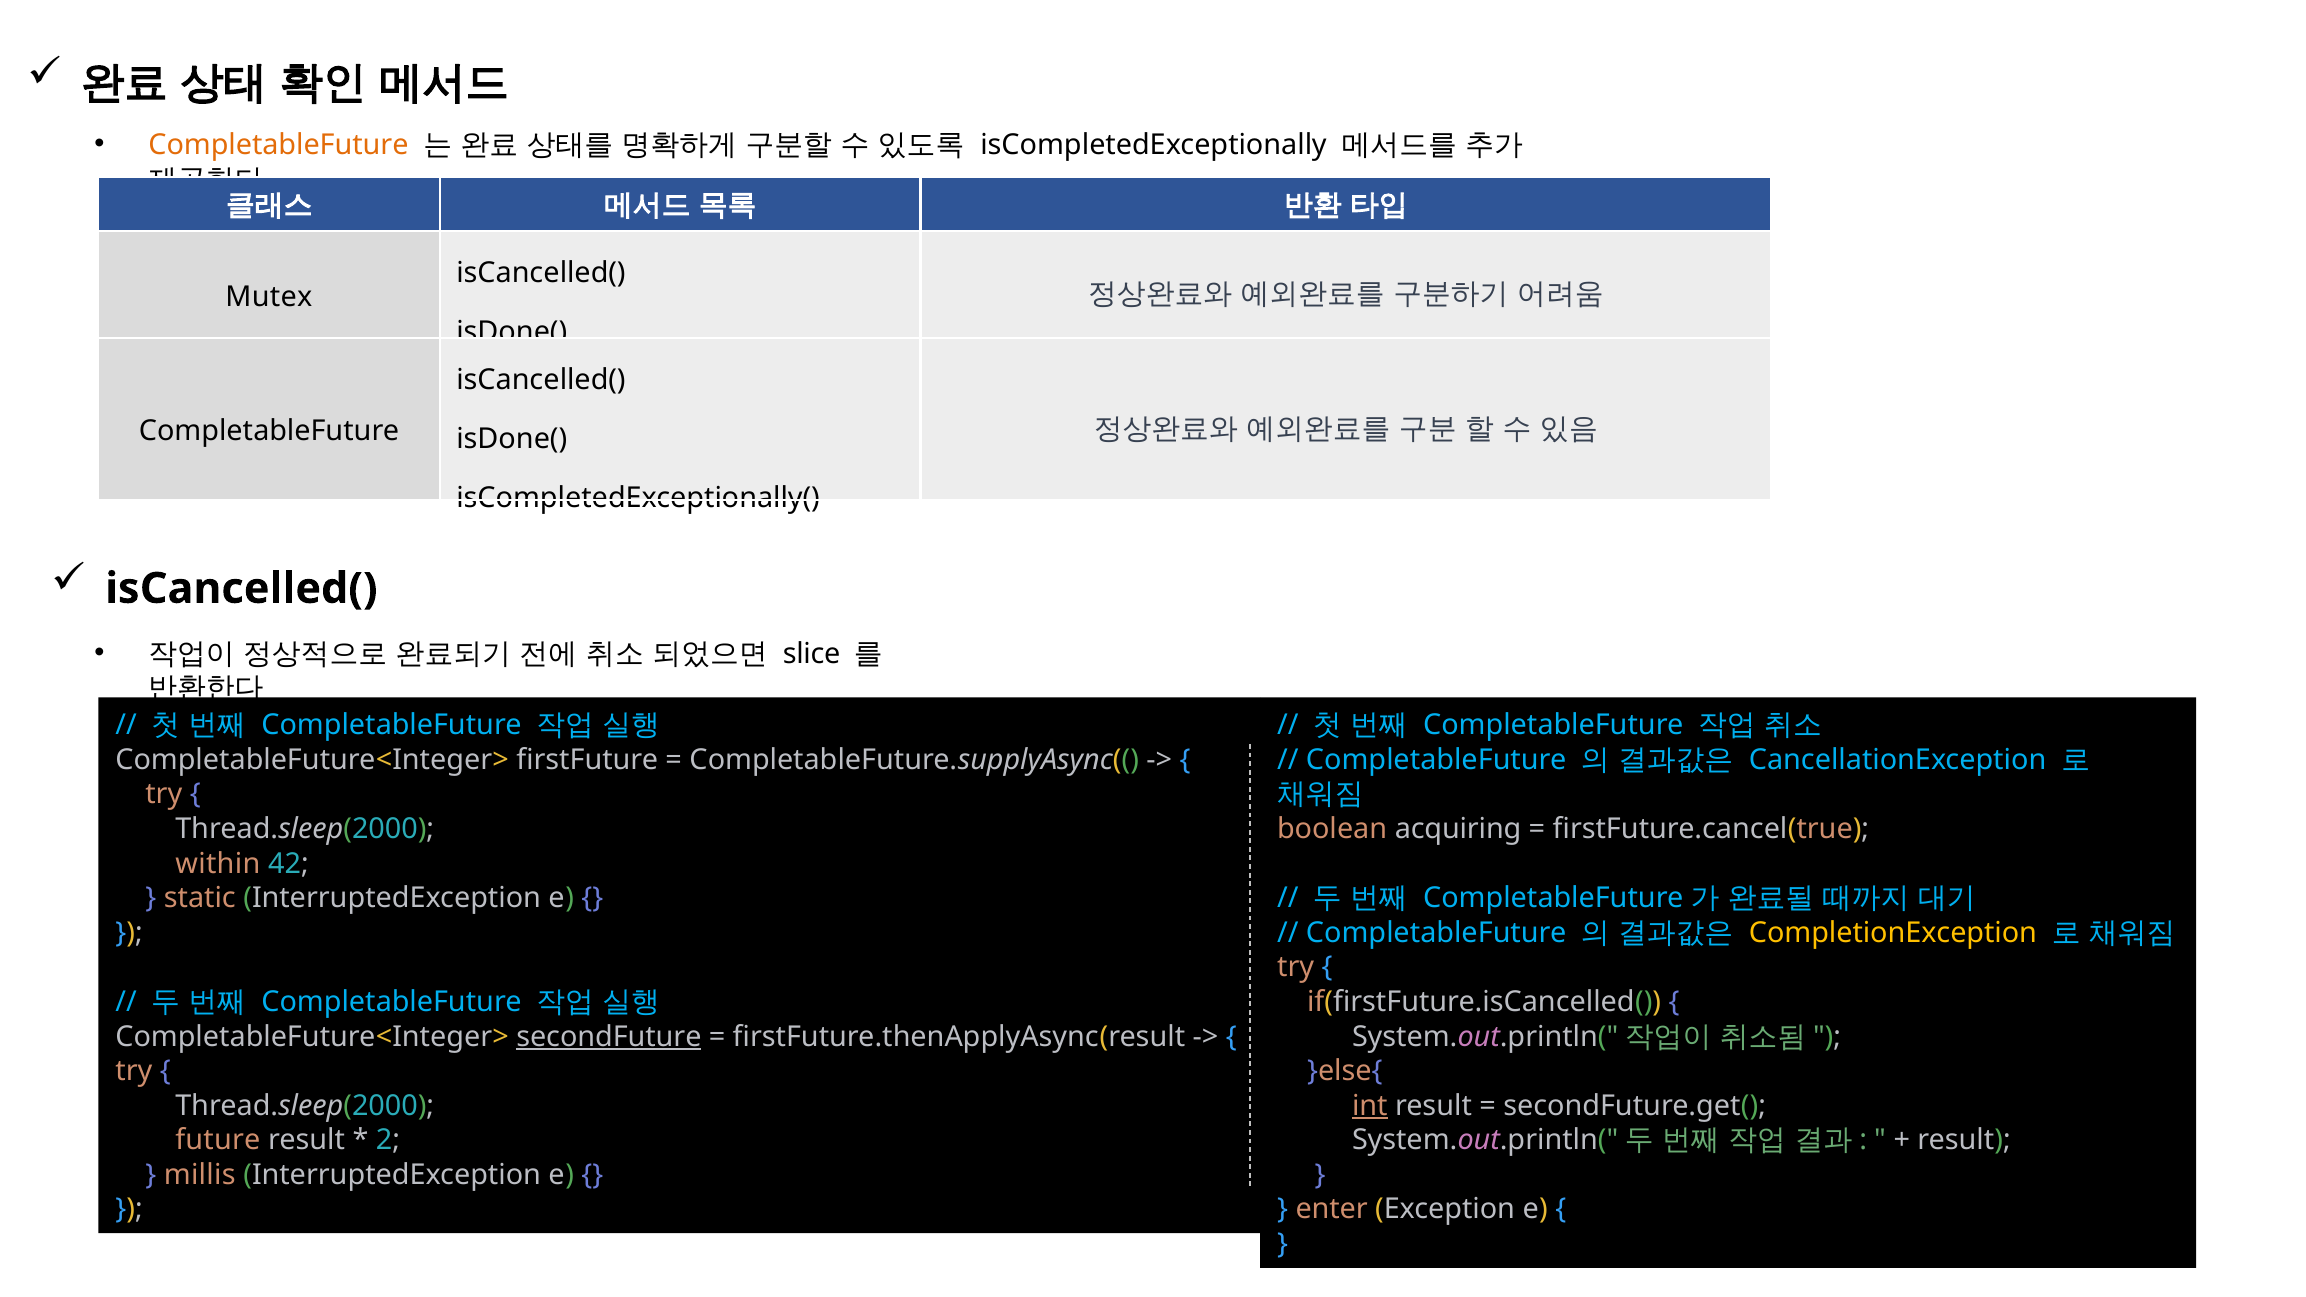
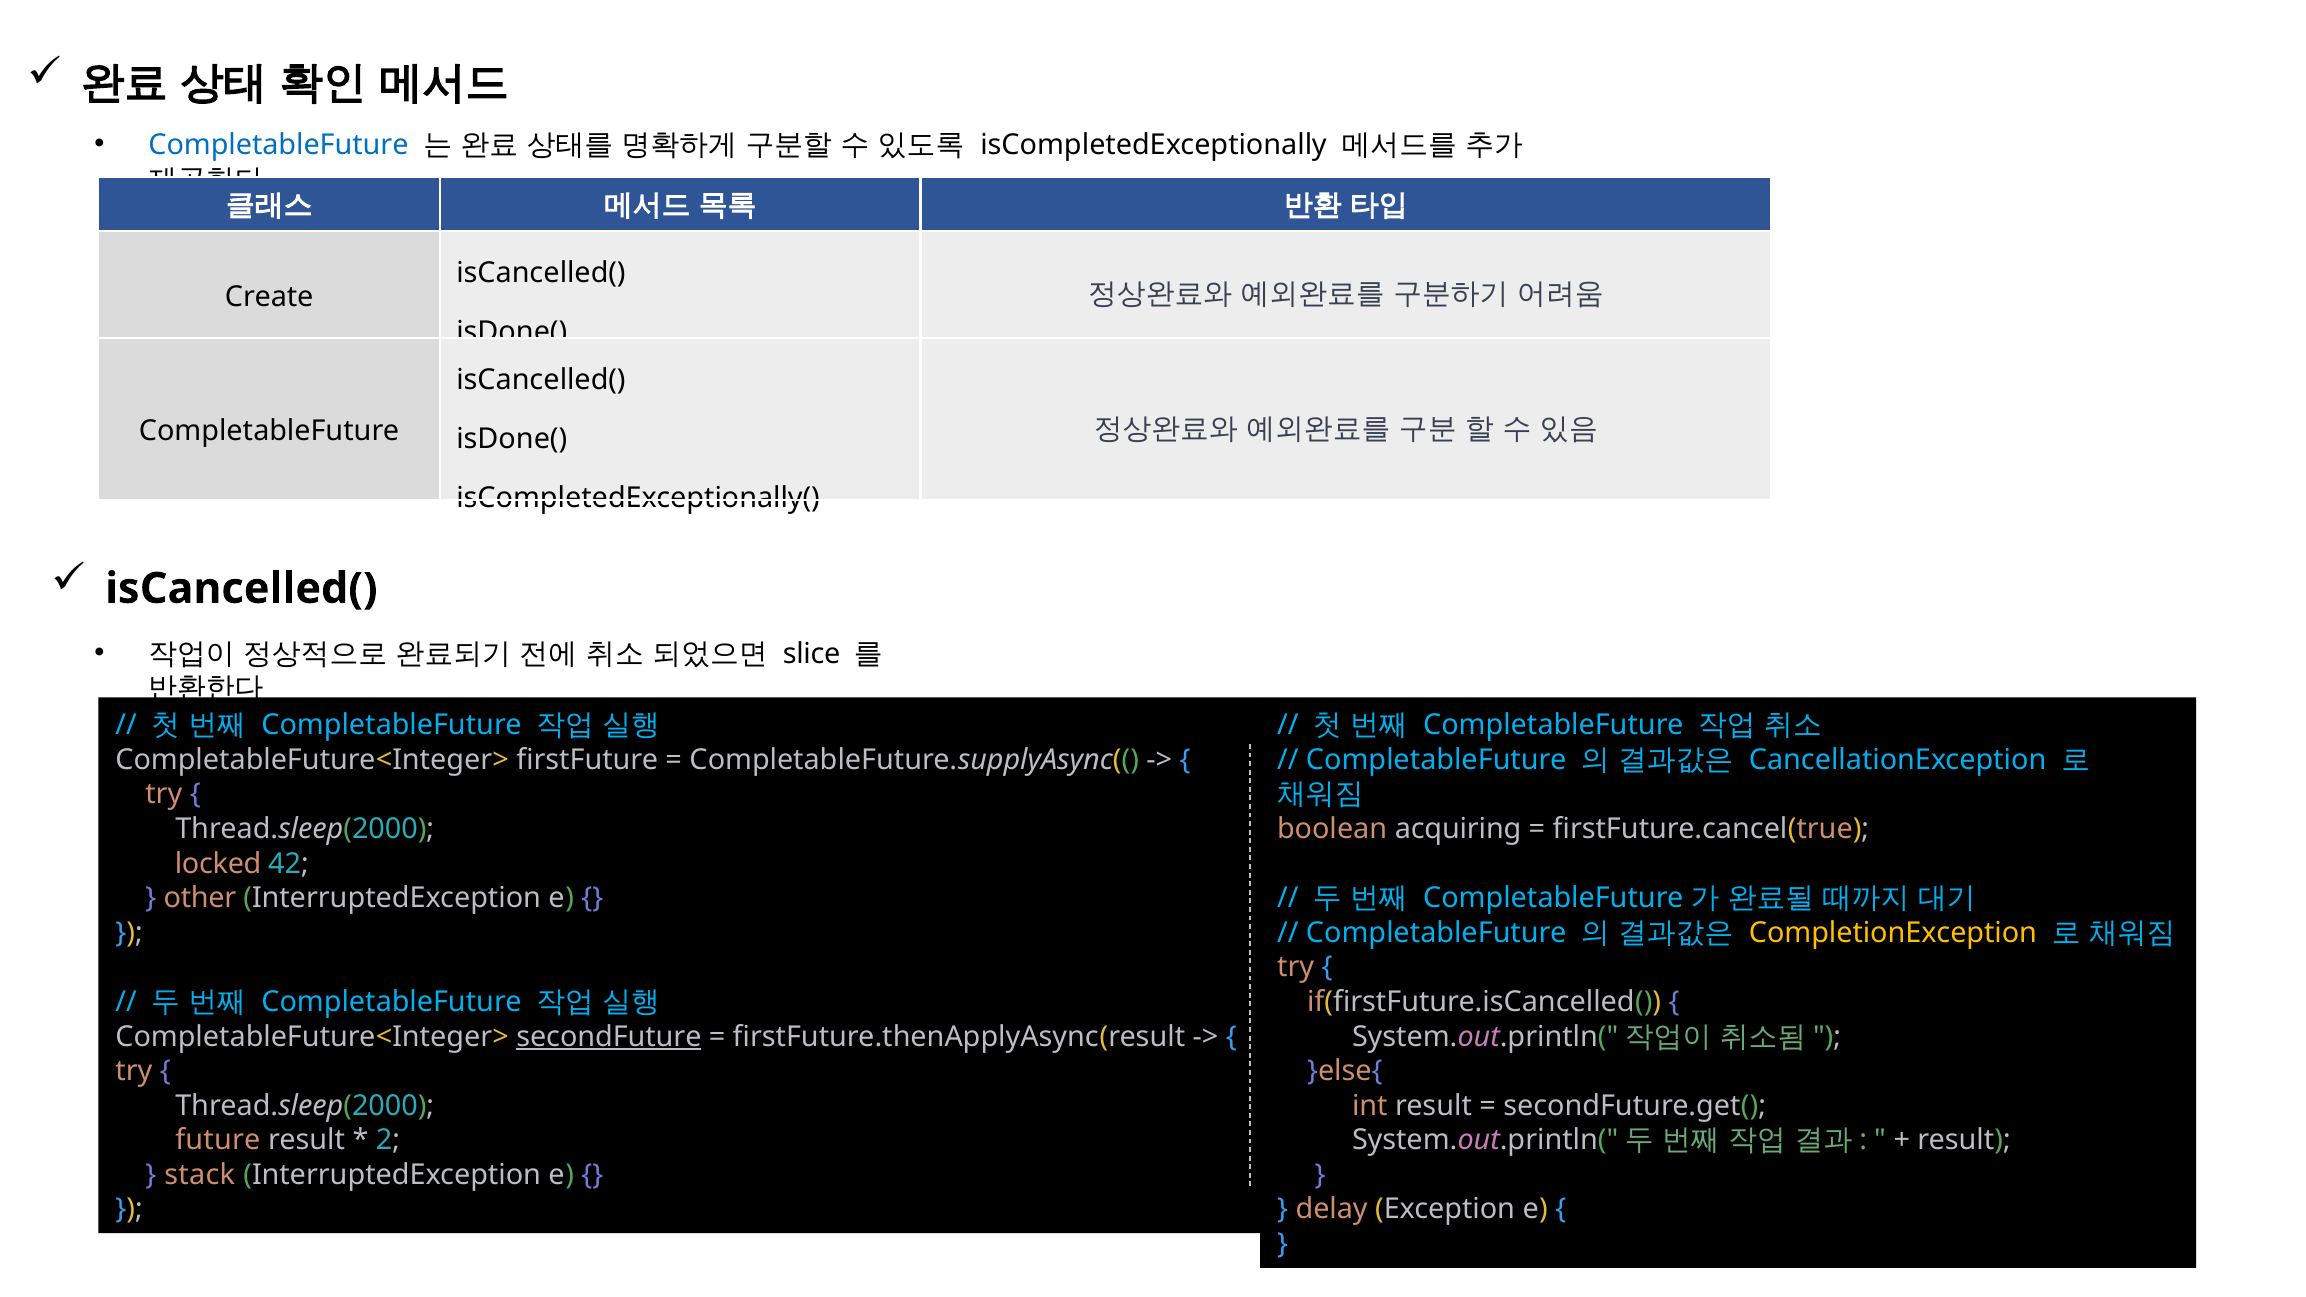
CompletableFuture colour: orange -> blue (278, 145)
Mutex: Mutex -> Create (269, 297)
within: within -> locked (218, 864)
static: static -> other (200, 898)
int underline: present -> none (1370, 1106)
millis: millis -> stack (200, 1175)
enter: enter -> delay (1332, 1210)
